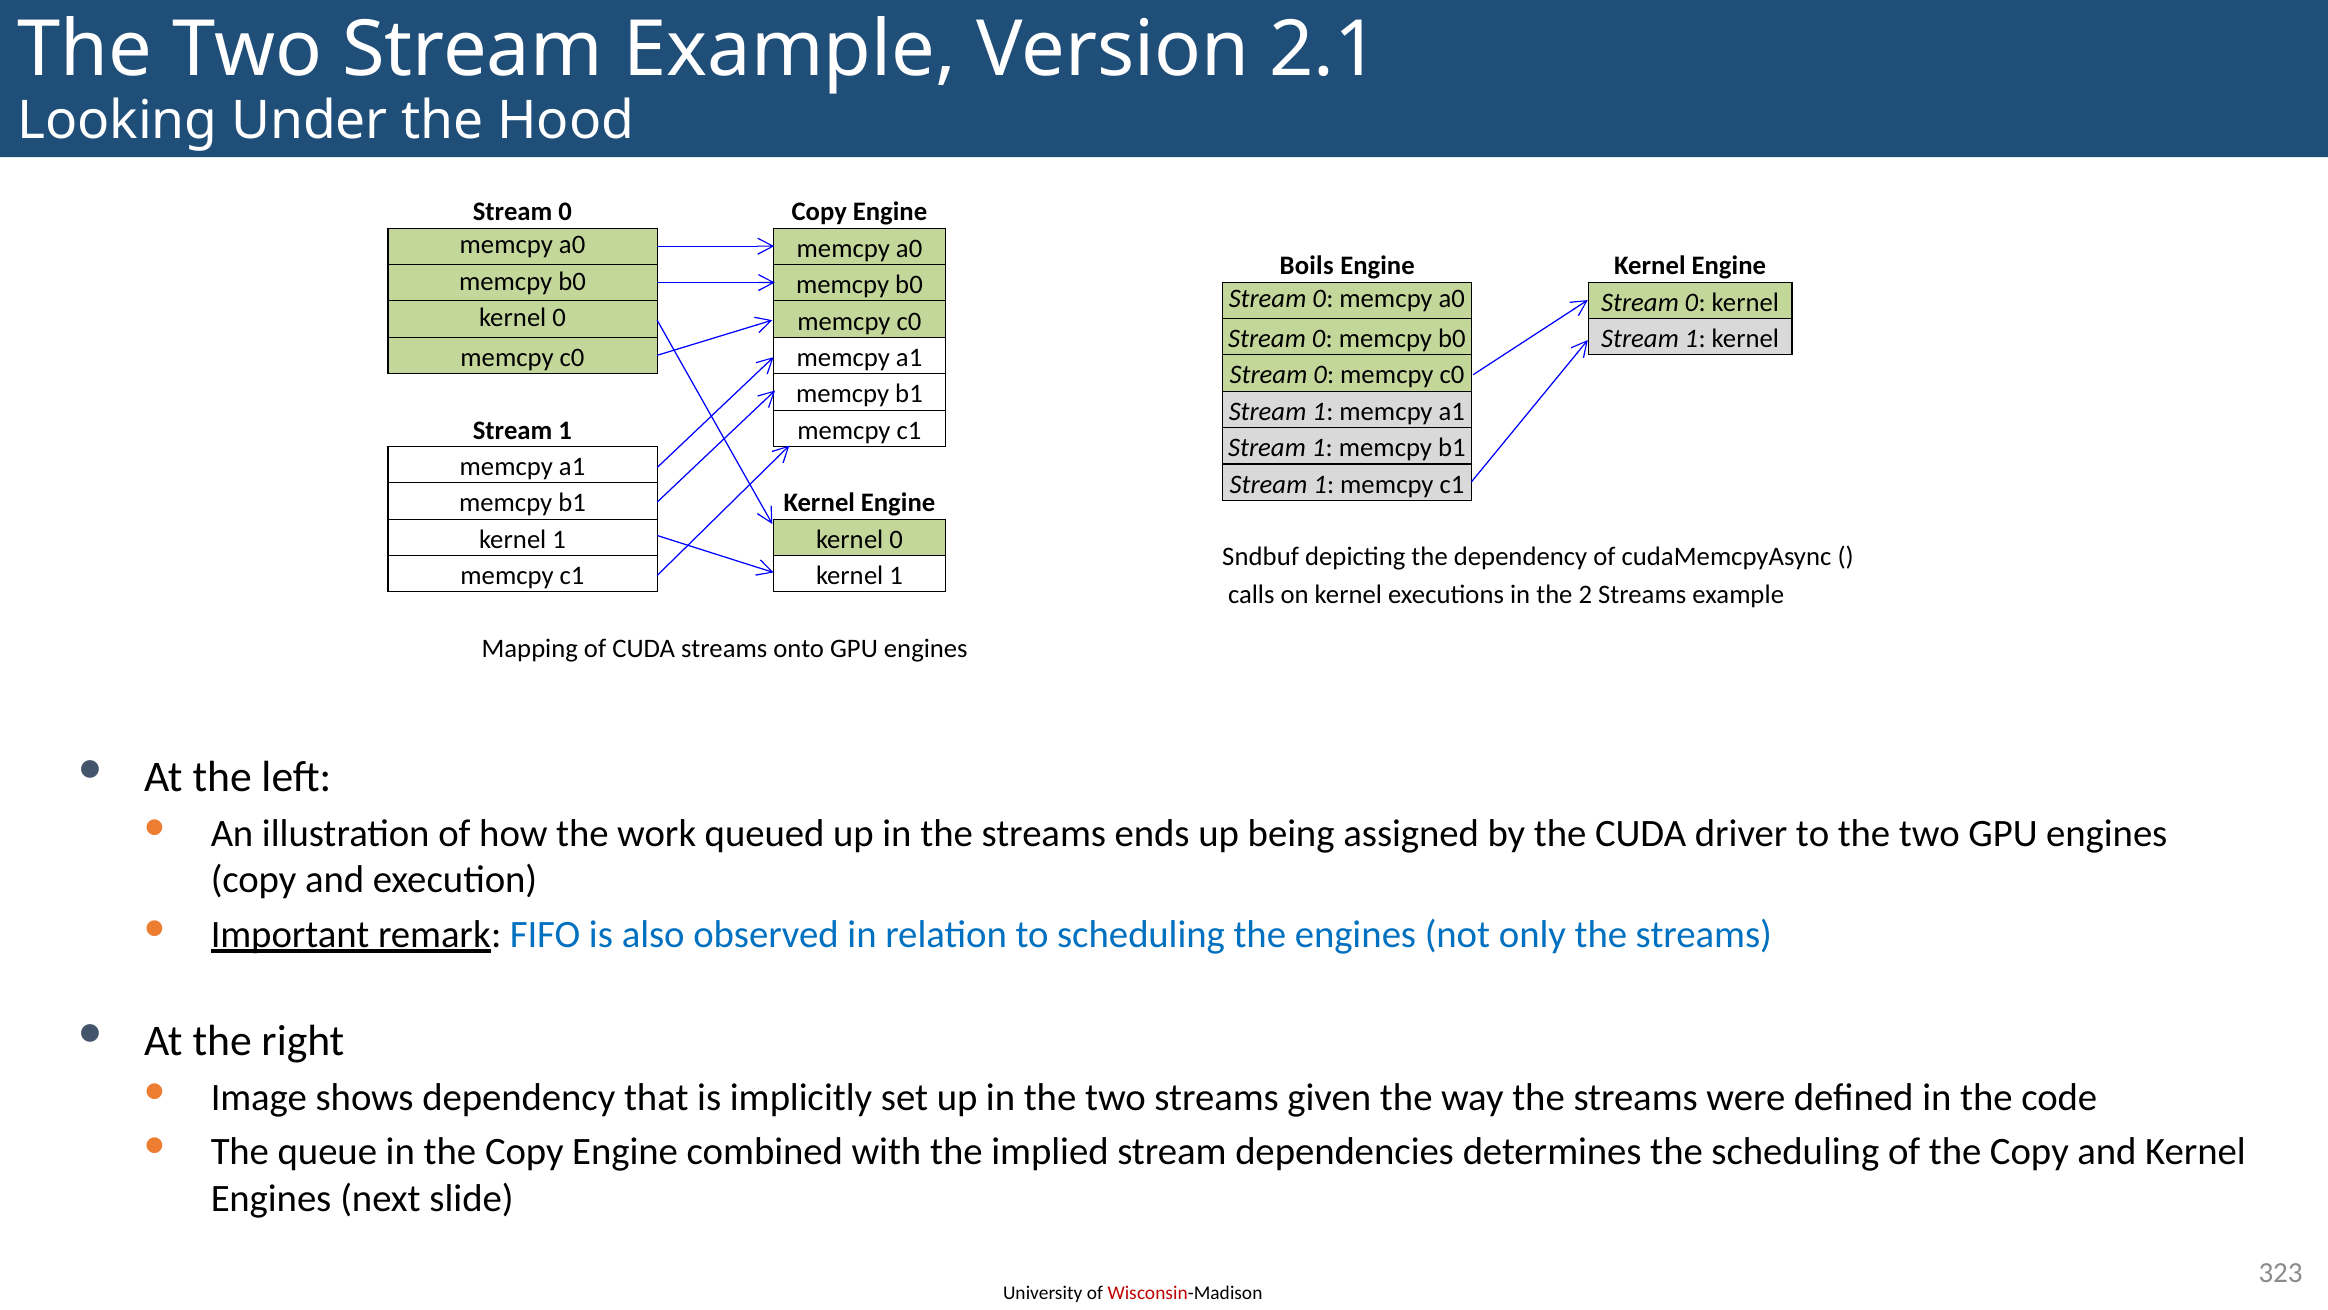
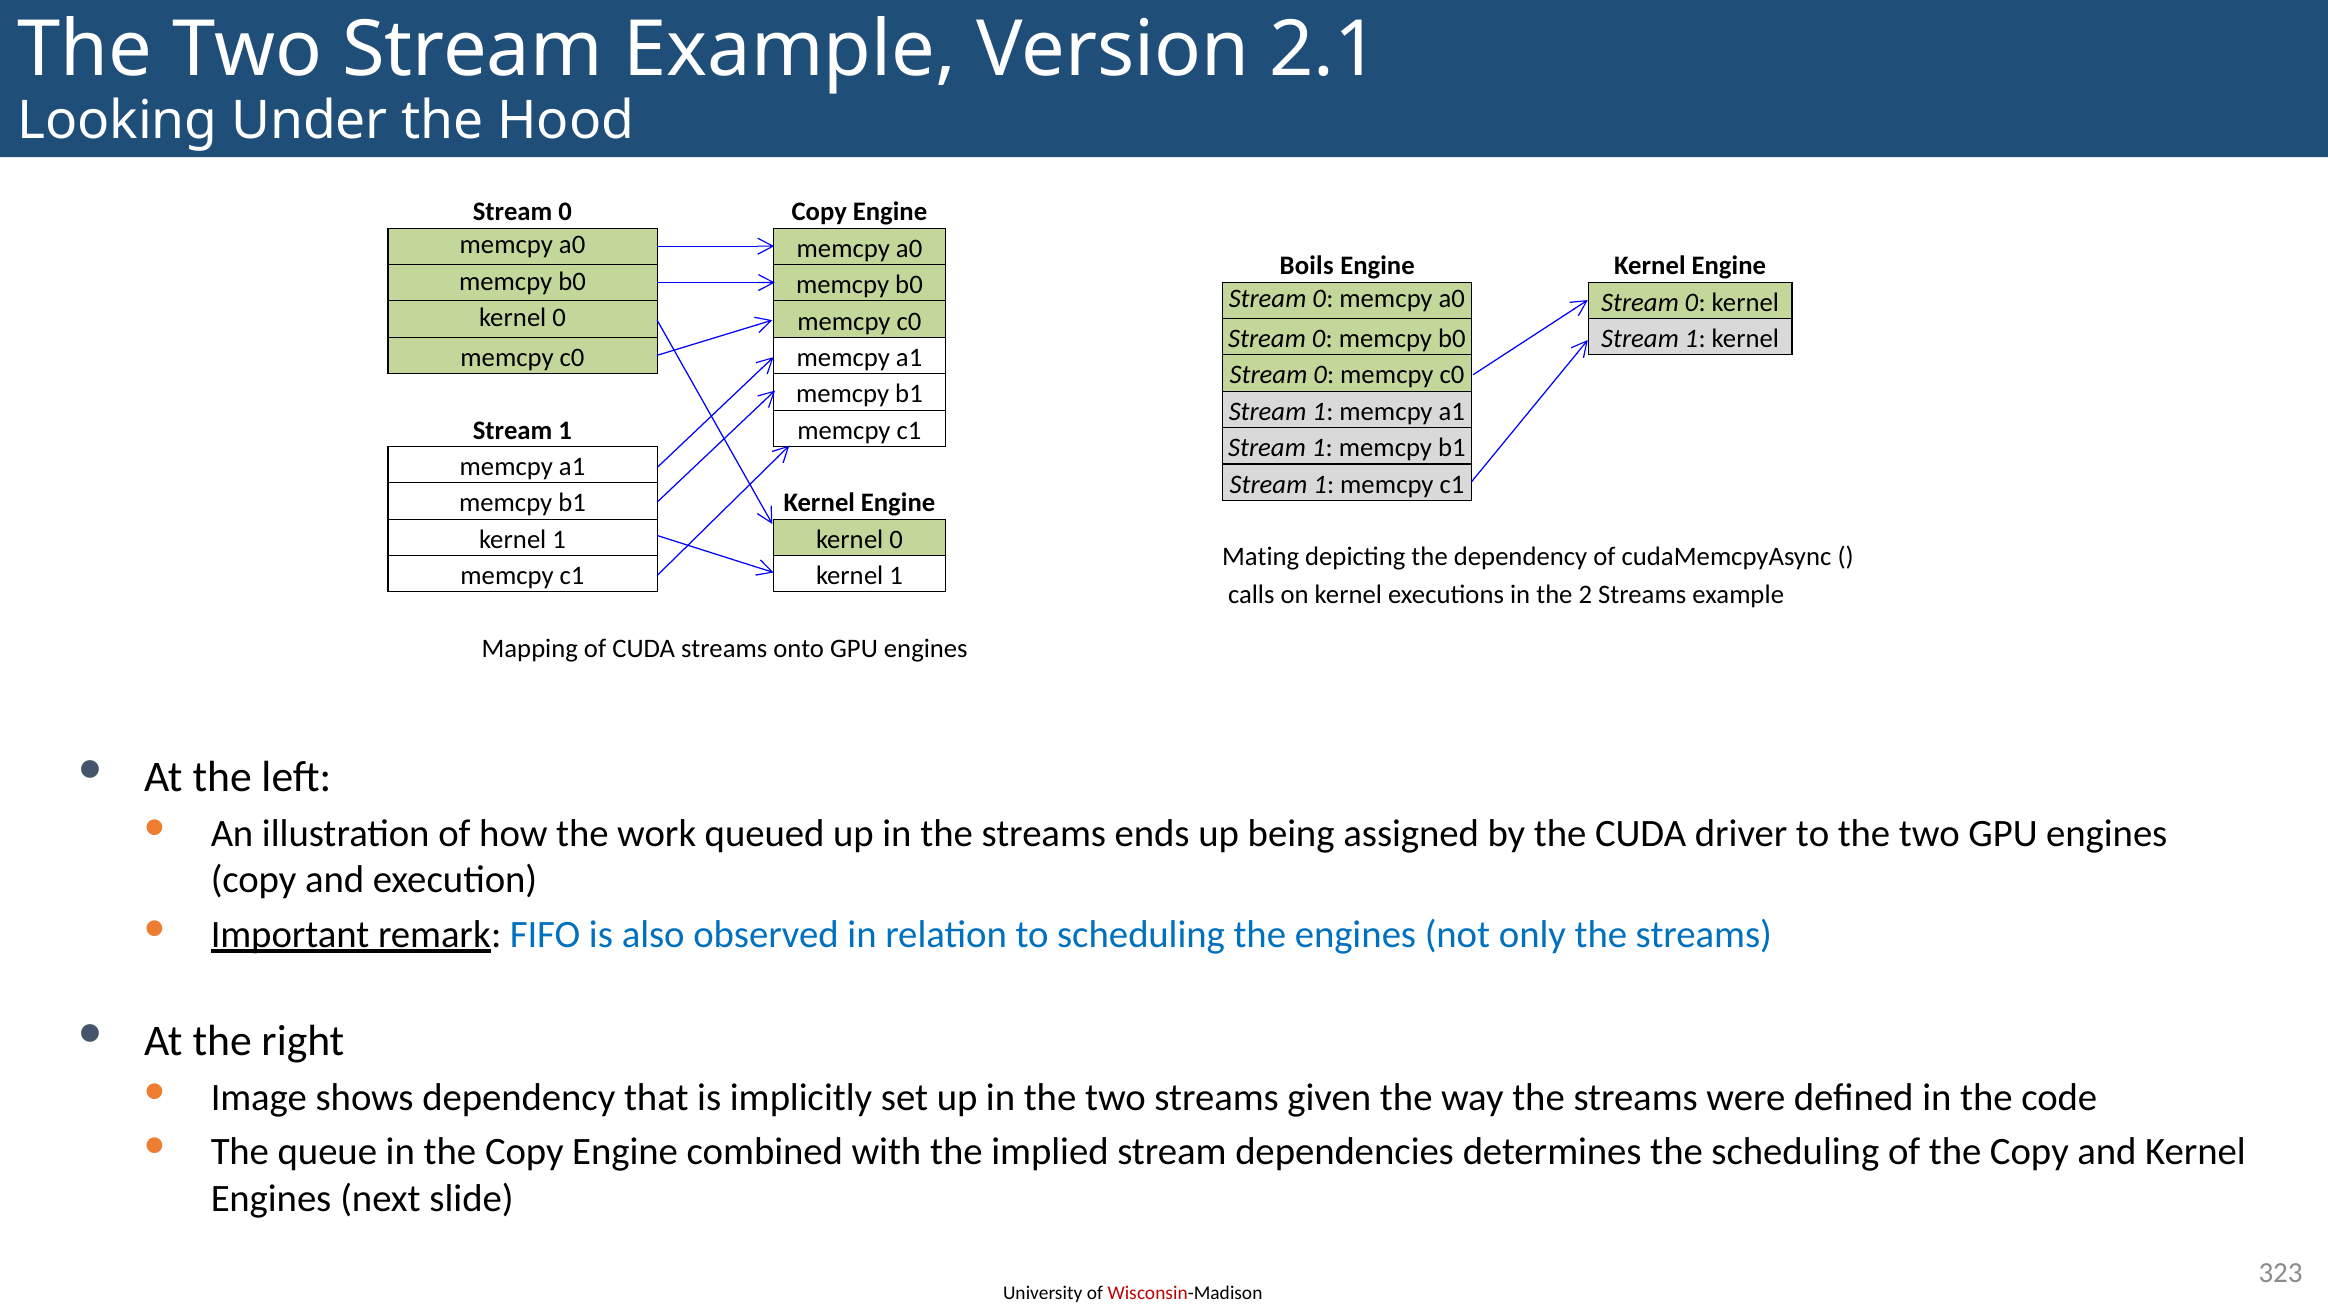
Sndbuf: Sndbuf -> Mating (1261, 557)
